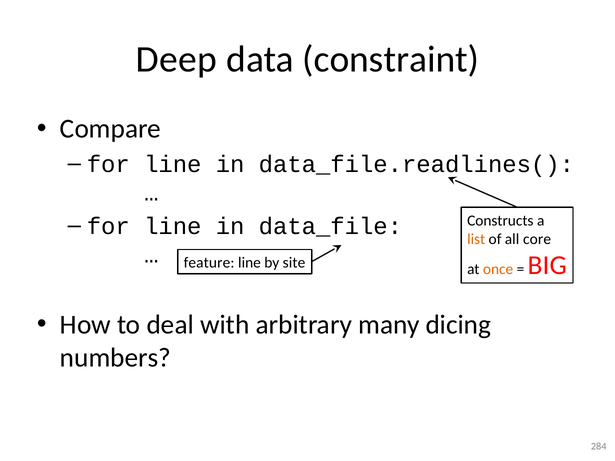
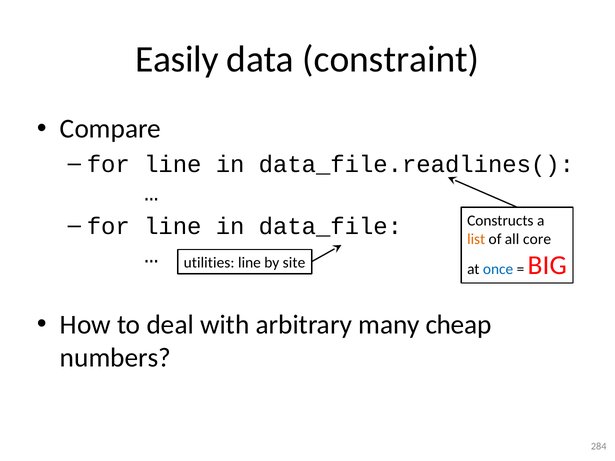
Deep: Deep -> Easily (177, 60)
feature: feature -> utilities (209, 263)
once colour: orange -> blue (498, 269)
dicing: dicing -> cheap (458, 325)
